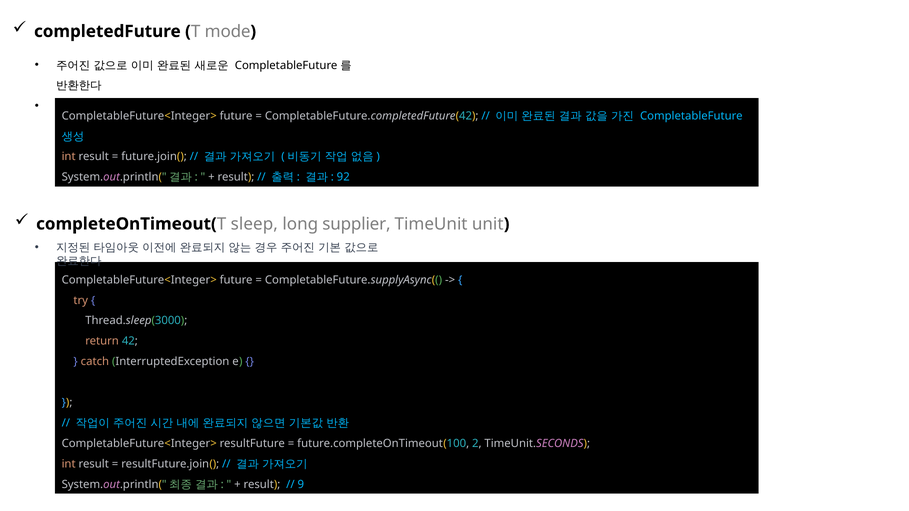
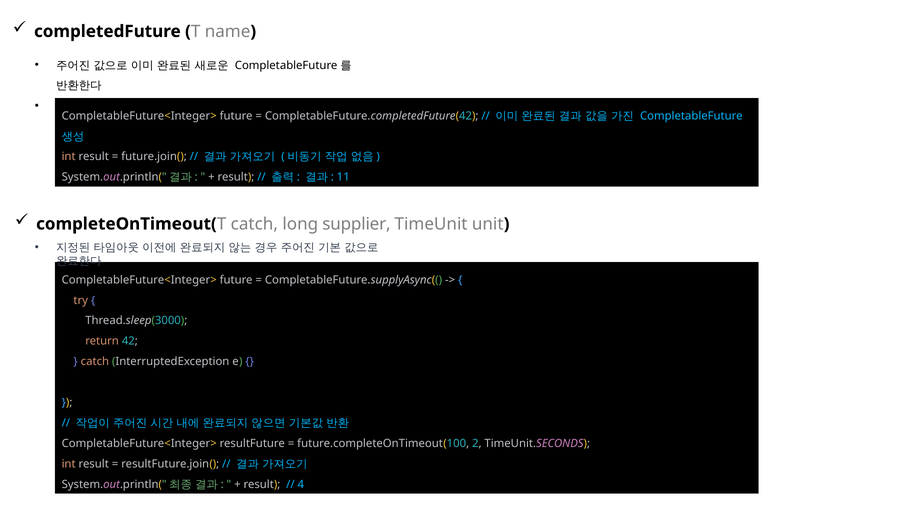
mode: mode -> name (228, 31)
92: 92 -> 11 (343, 177)
T sleep: sleep -> catch (254, 224)
9: 9 -> 4 (301, 485)
